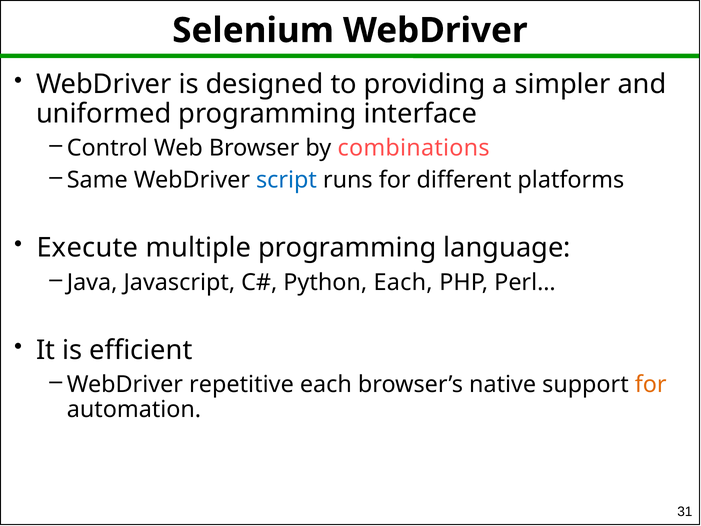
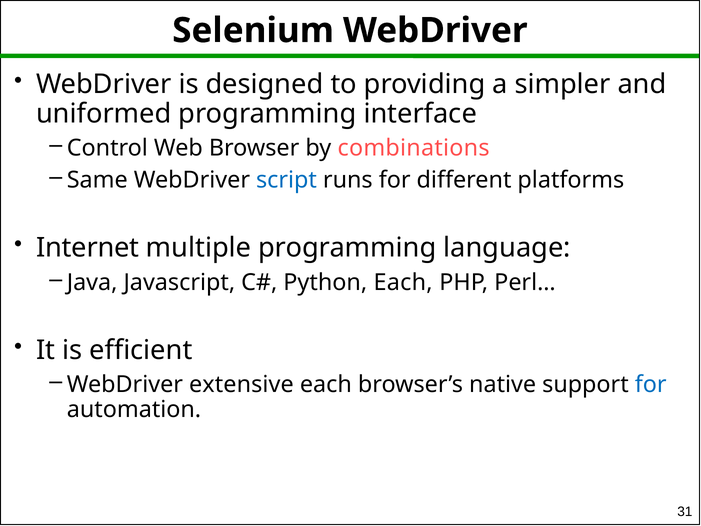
Execute: Execute -> Internet (88, 248)
repetitive: repetitive -> extensive (241, 384)
for colour: orange -> blue (651, 384)
